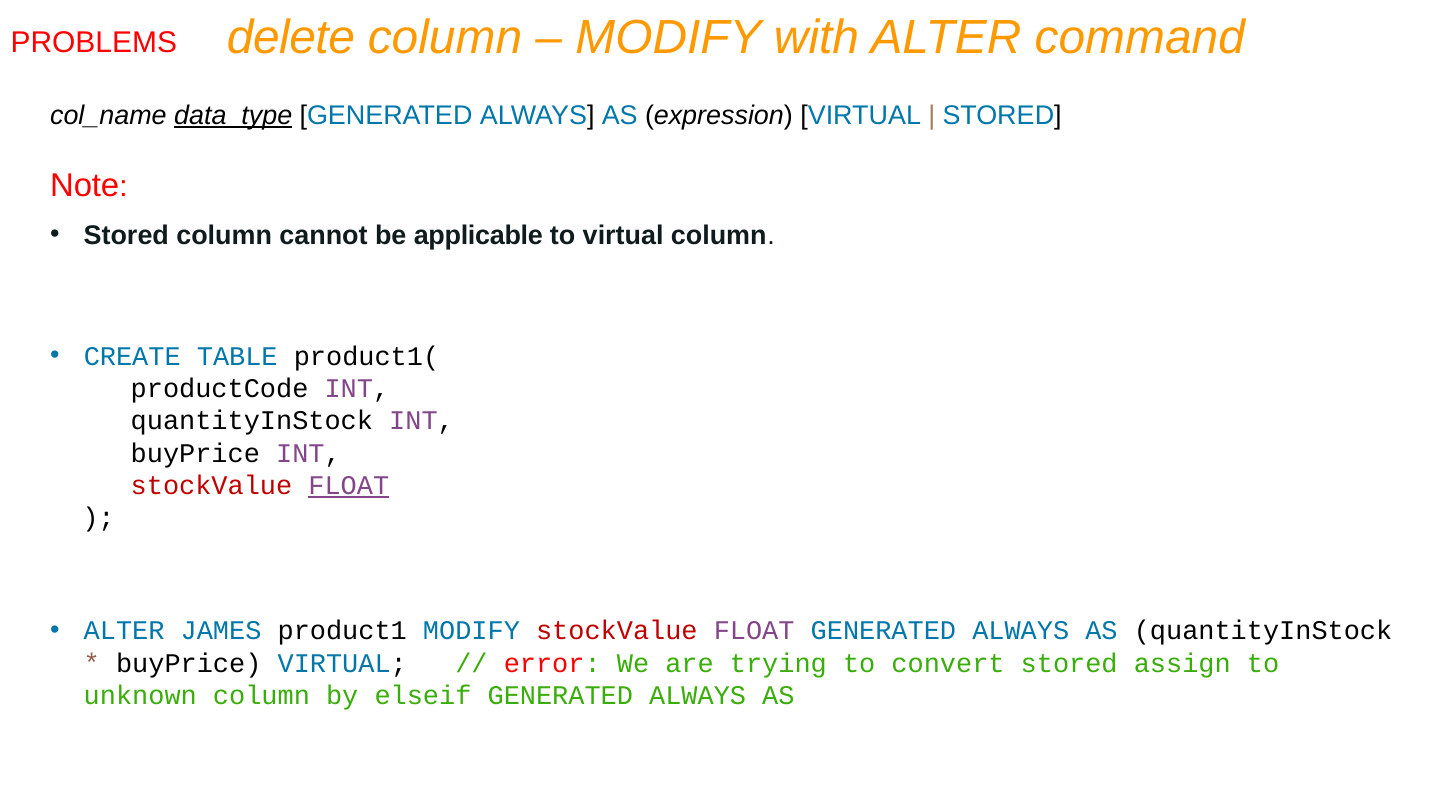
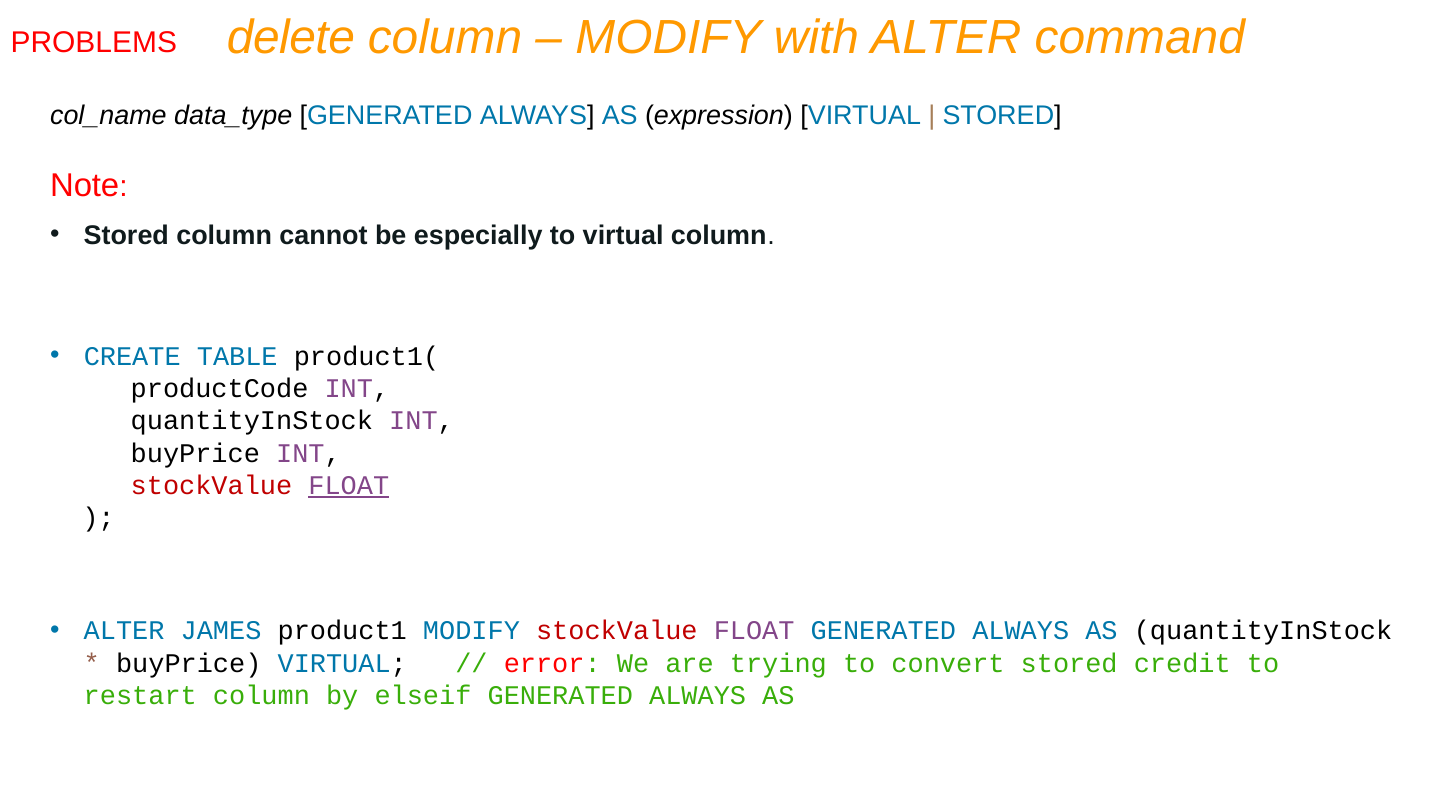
data_type underline: present -> none (233, 115)
applicable: applicable -> especially (478, 235)
assign: assign -> credit (1182, 663)
unknown: unknown -> restart (140, 696)
